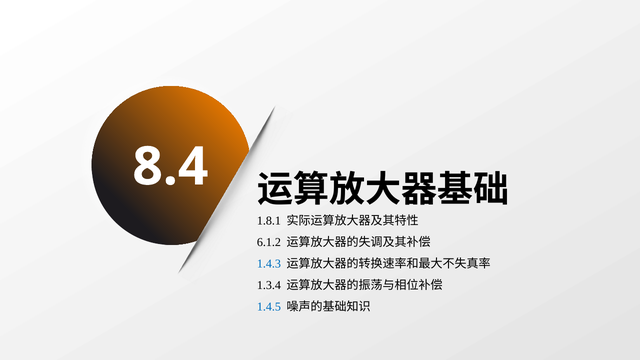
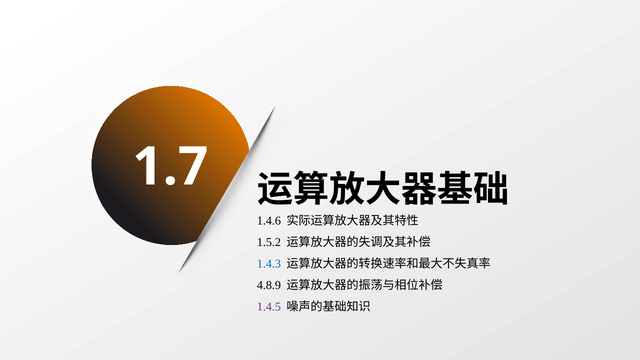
8.4: 8.4 -> 1.7 (170, 167)
1.8.1: 1.8.1 -> 1.4.6 (269, 221)
6.1.2: 6.1.2 -> 1.5.2 (269, 242)
1.3.4: 1.3.4 -> 4.8.9 (269, 285)
1.4.5 colour: blue -> purple (269, 307)
